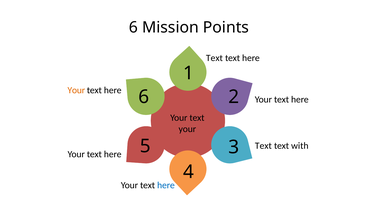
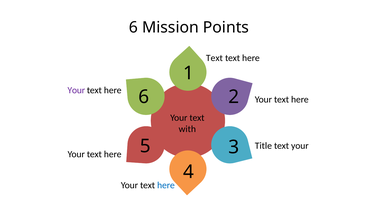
Your colour: orange -> purple (76, 90)
your: your -> with (187, 129)
Text: Text -> Title (263, 145)
text with: with -> your (300, 145)
